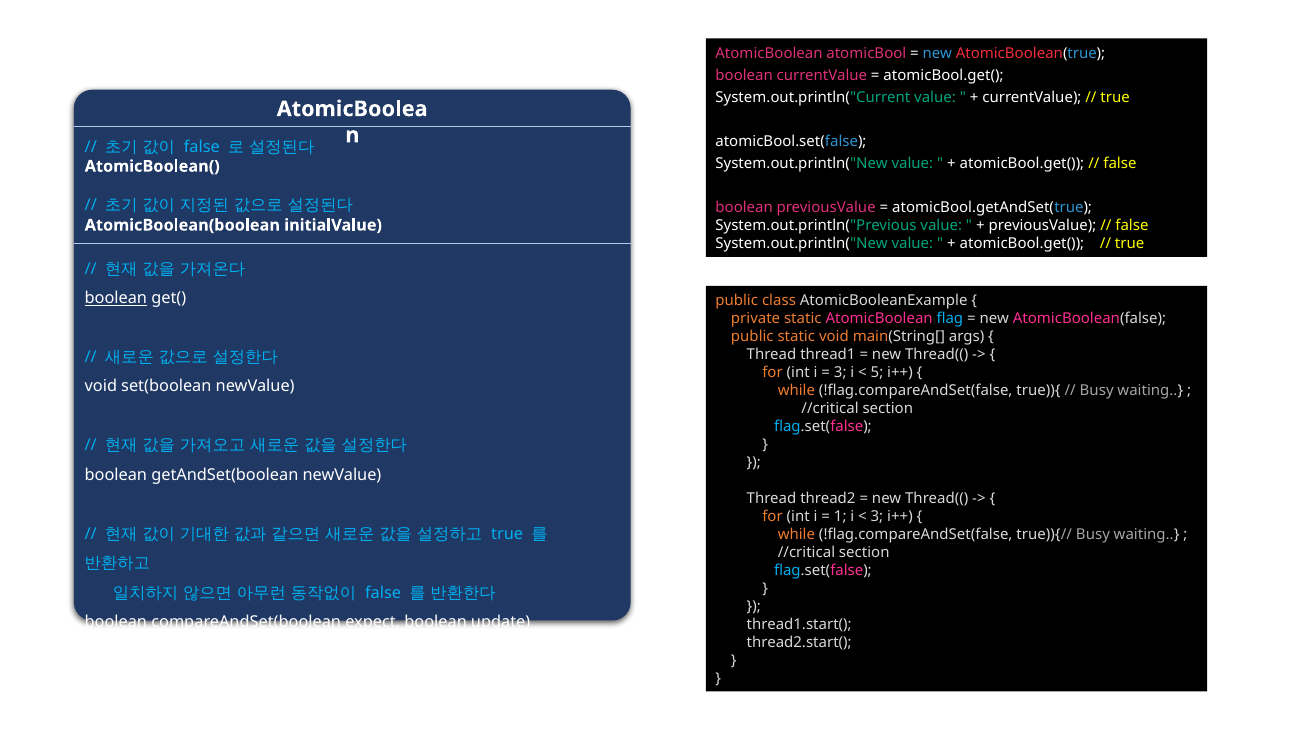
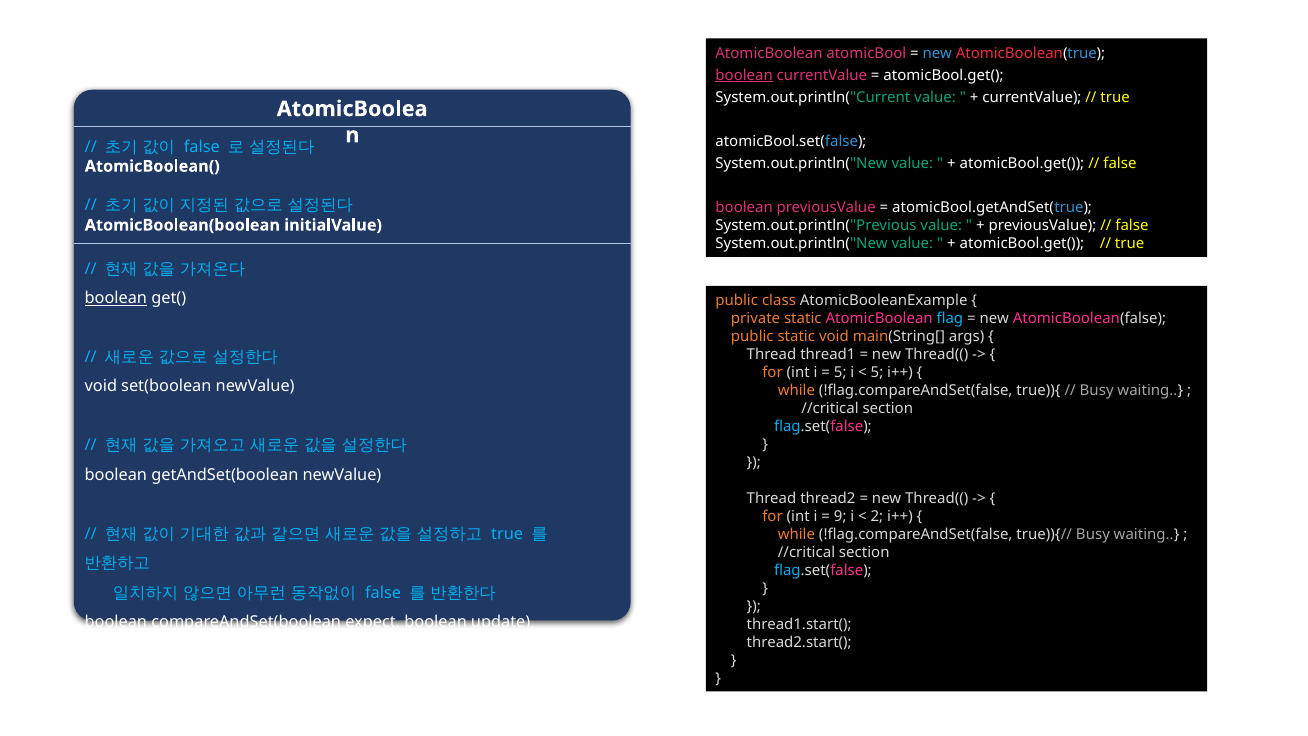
boolean underline: none -> present (744, 75)
3: 3 -> 5 (840, 373)
1: 1 -> 9 (840, 517)
3: 3 -> 2 (877, 517)
